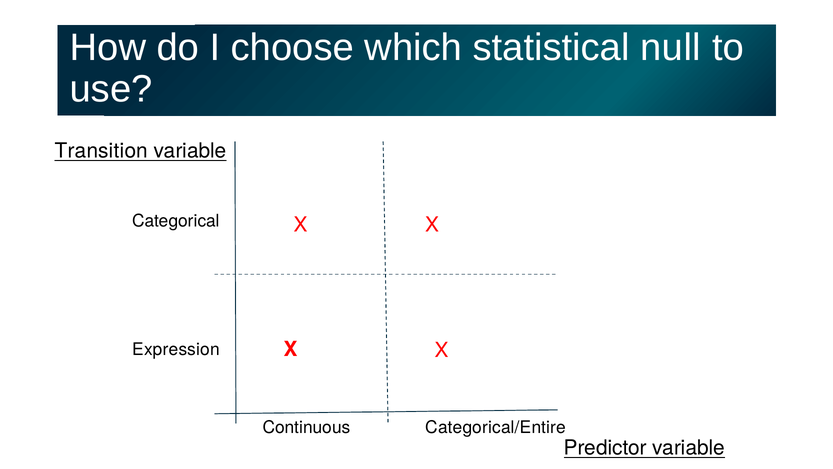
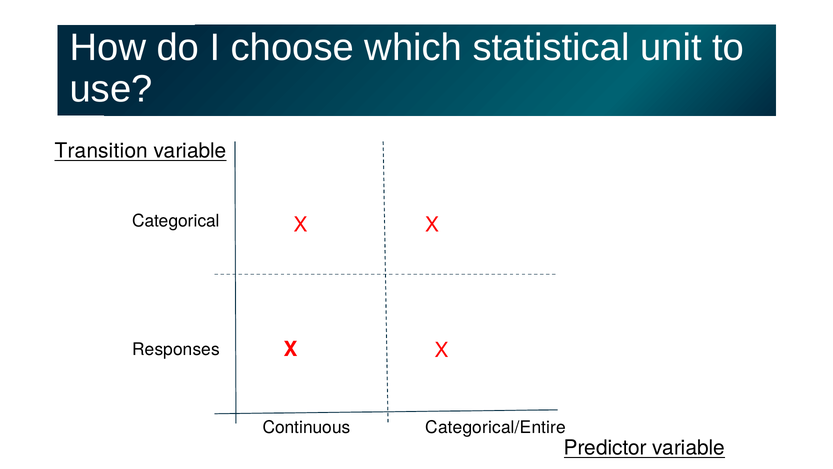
null: null -> unit (671, 48)
Expression: Expression -> Responses (176, 349)
